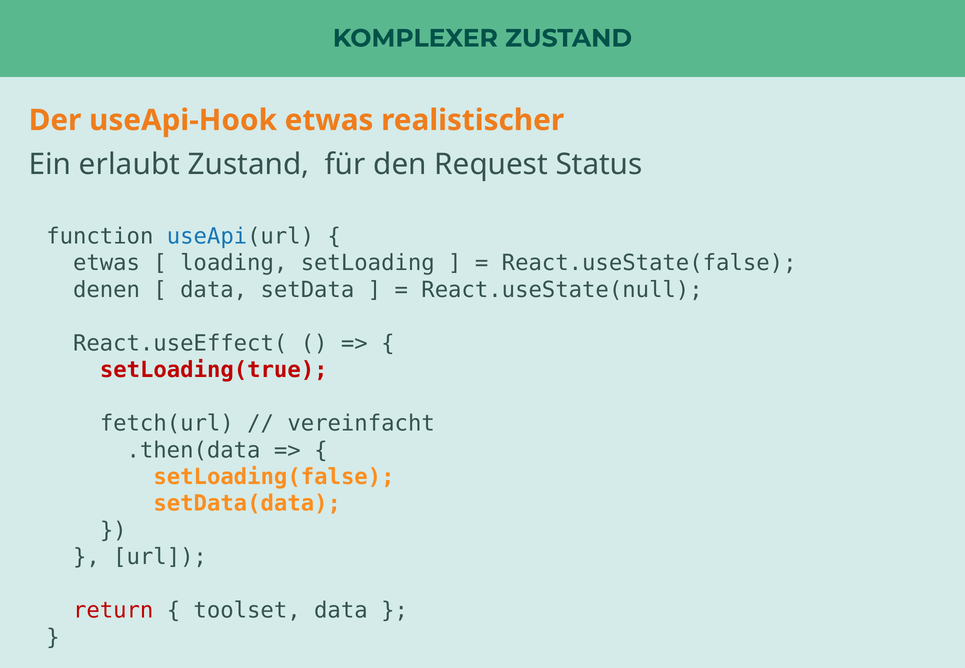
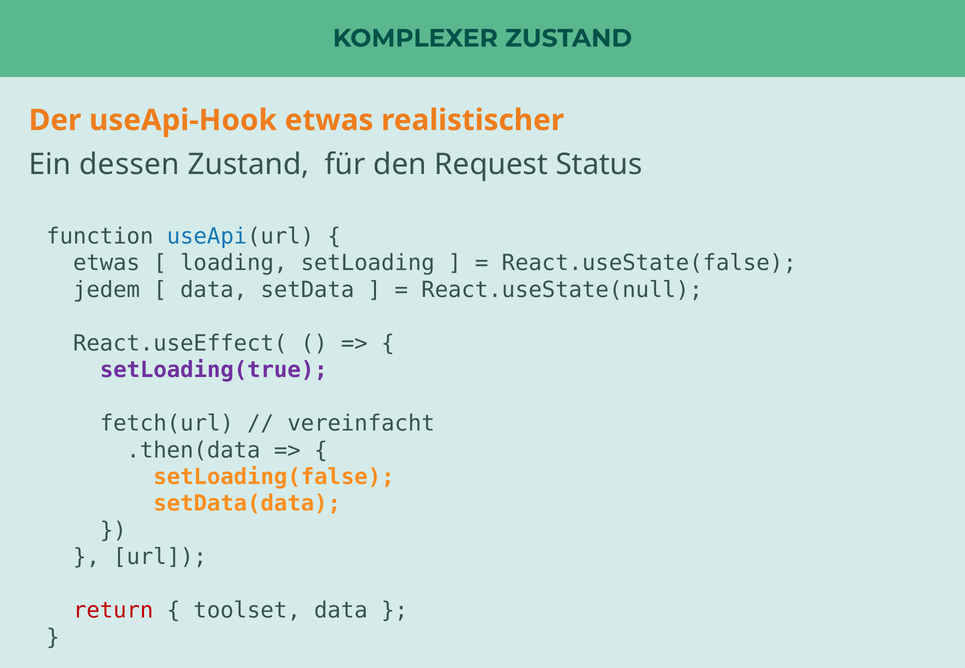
erlaubt: erlaubt -> dessen (129, 165)
denen: denen -> jedem (107, 290)
setLoading(true colour: red -> purple (214, 370)
